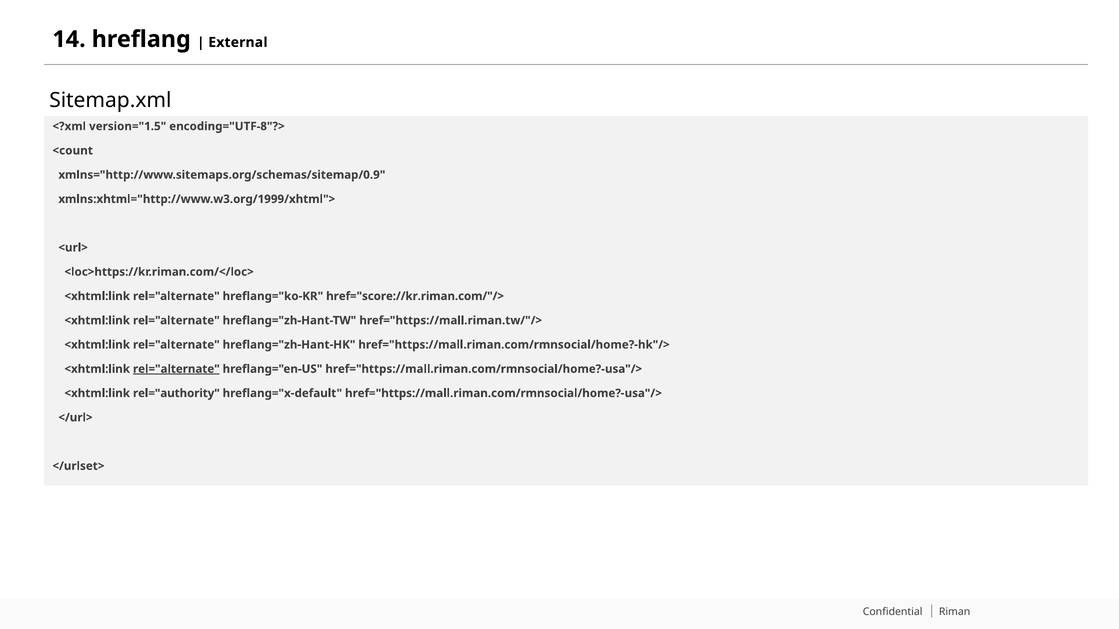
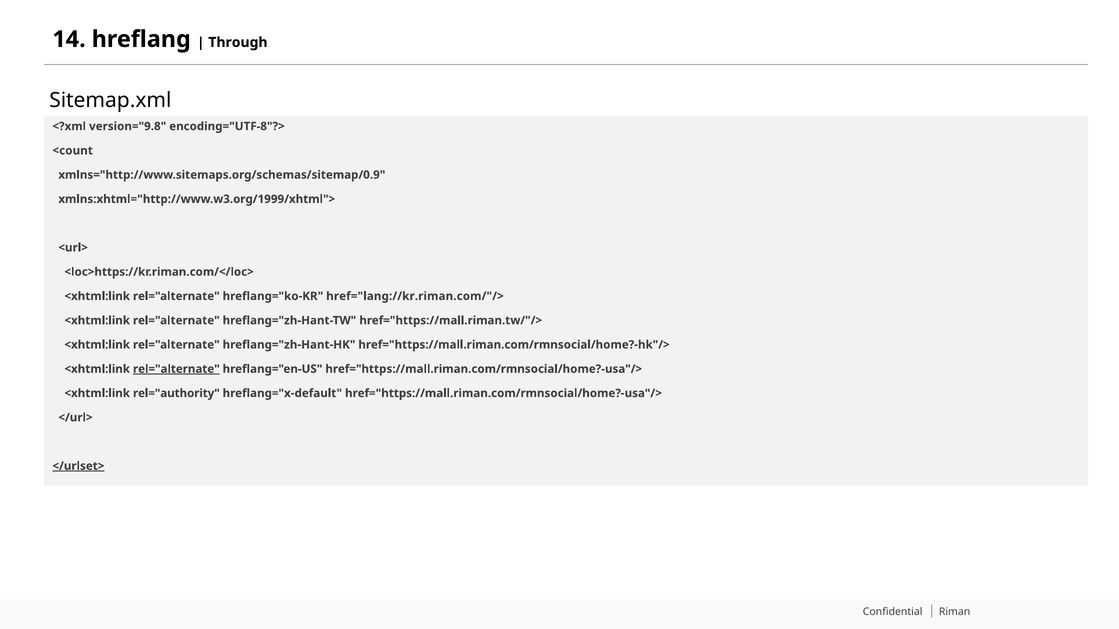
External: External -> Through (238, 42)
version="1.5: version="1.5 -> version="9.8 (128, 126)
href="score://kr.riman.com/"/>: href="score://kr.riman.com/"/> -> href="lang://kr.riman.com/"/> (415, 296)
</urlset> underline: none -> present (78, 466)
